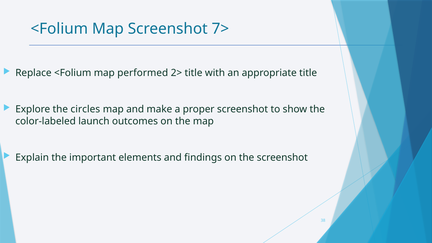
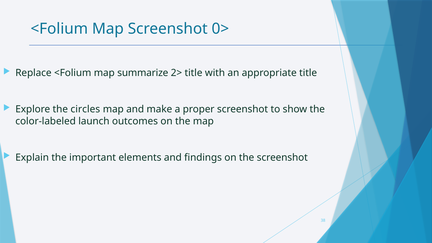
7>: 7> -> 0> (220, 29)
performed: performed -> summarize (143, 73)
